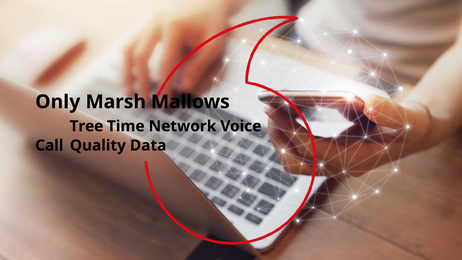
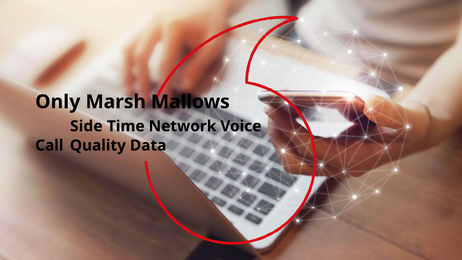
Tree: Tree -> Side (86, 126)
